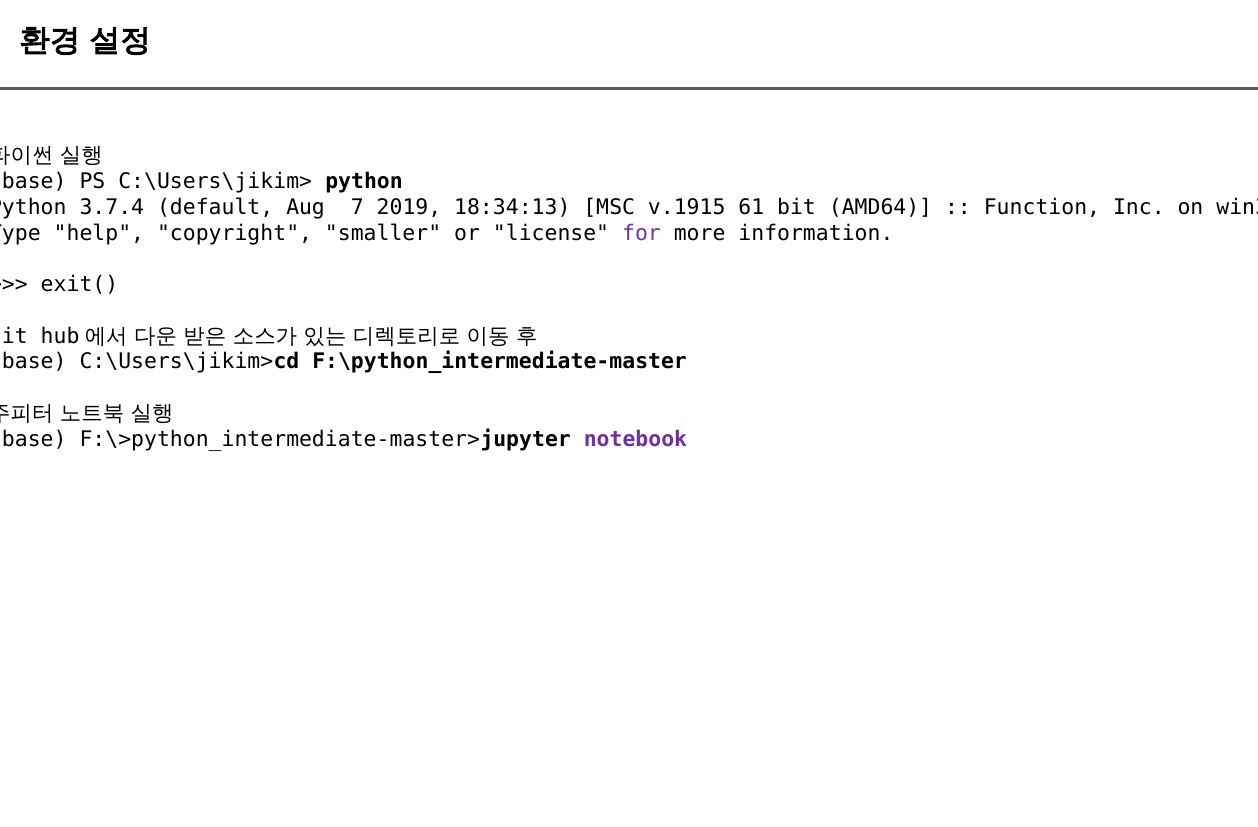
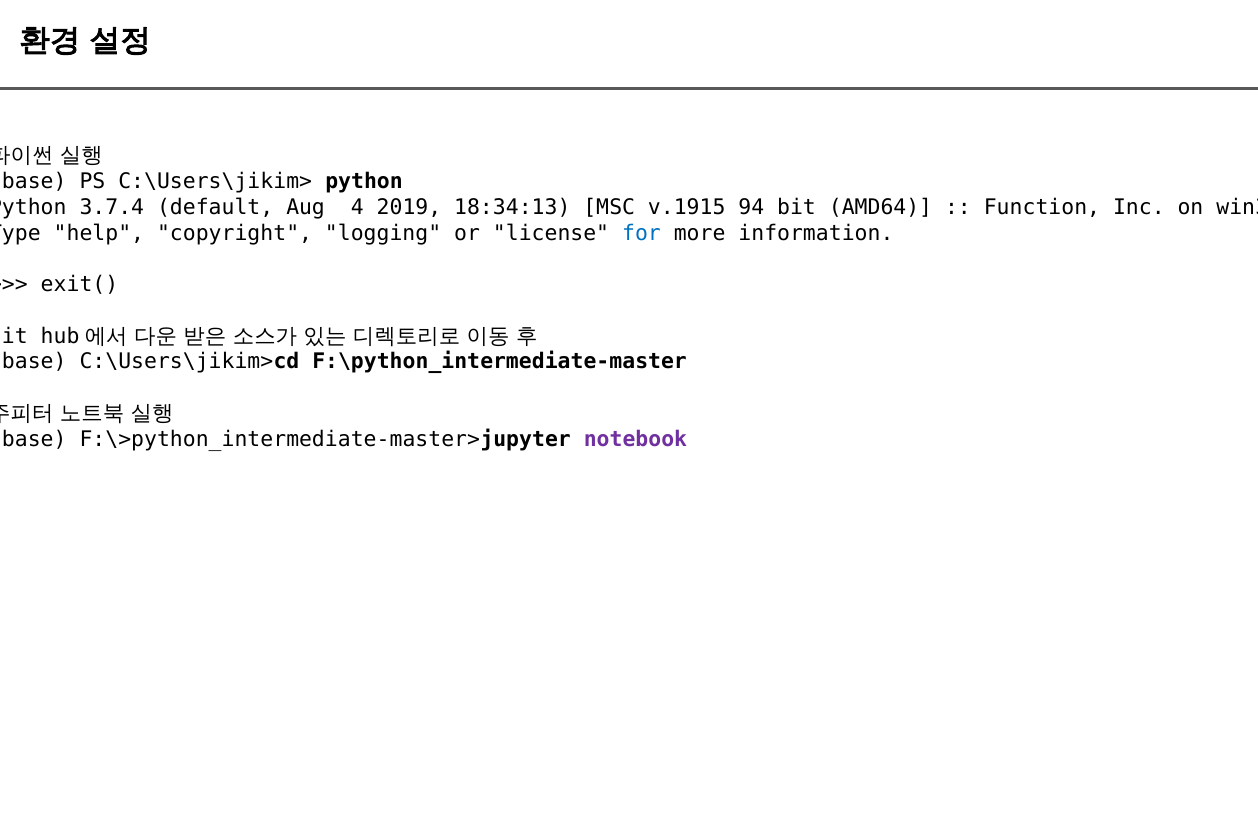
7: 7 -> 4 (357, 207)
61: 61 -> 94 (751, 207)
smaller: smaller -> logging (383, 233)
for colour: purple -> blue (641, 233)
